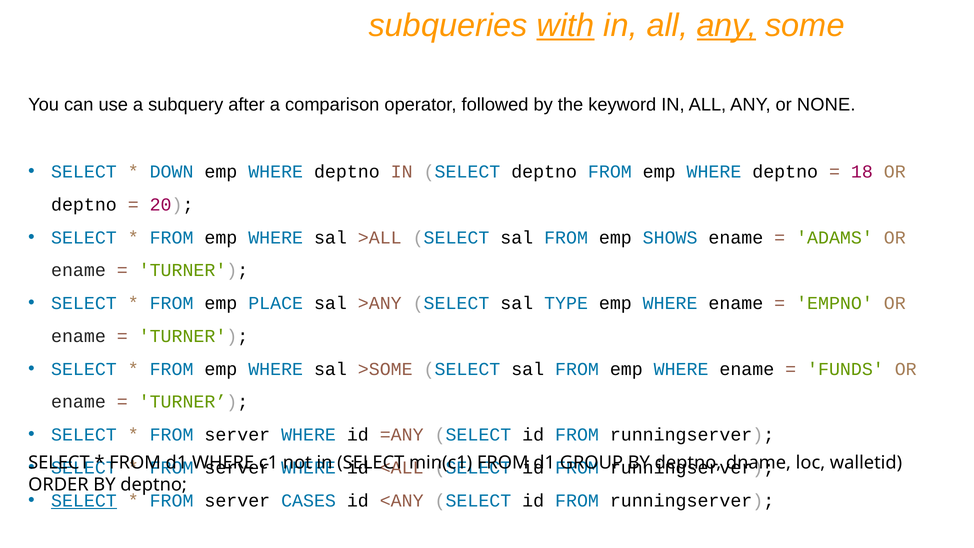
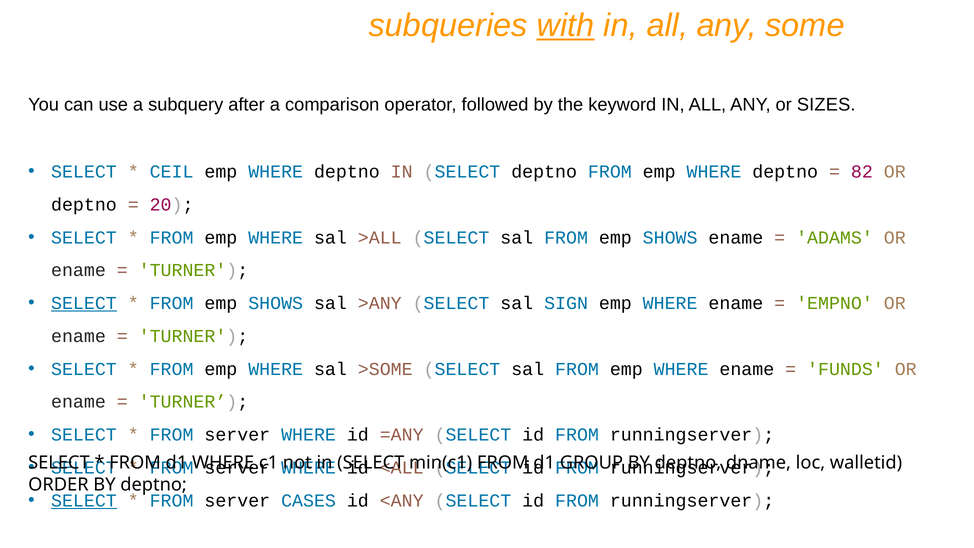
any underline: present -> none (727, 25)
NONE: NONE -> SIZES (826, 105)
DOWN: DOWN -> CEIL (172, 172)
18: 18 -> 82 (862, 172)
SELECT underline: none -> present (84, 303)
PLACE: PLACE -> SHOWS (276, 303)
TYPE: TYPE -> SIGN (566, 303)
